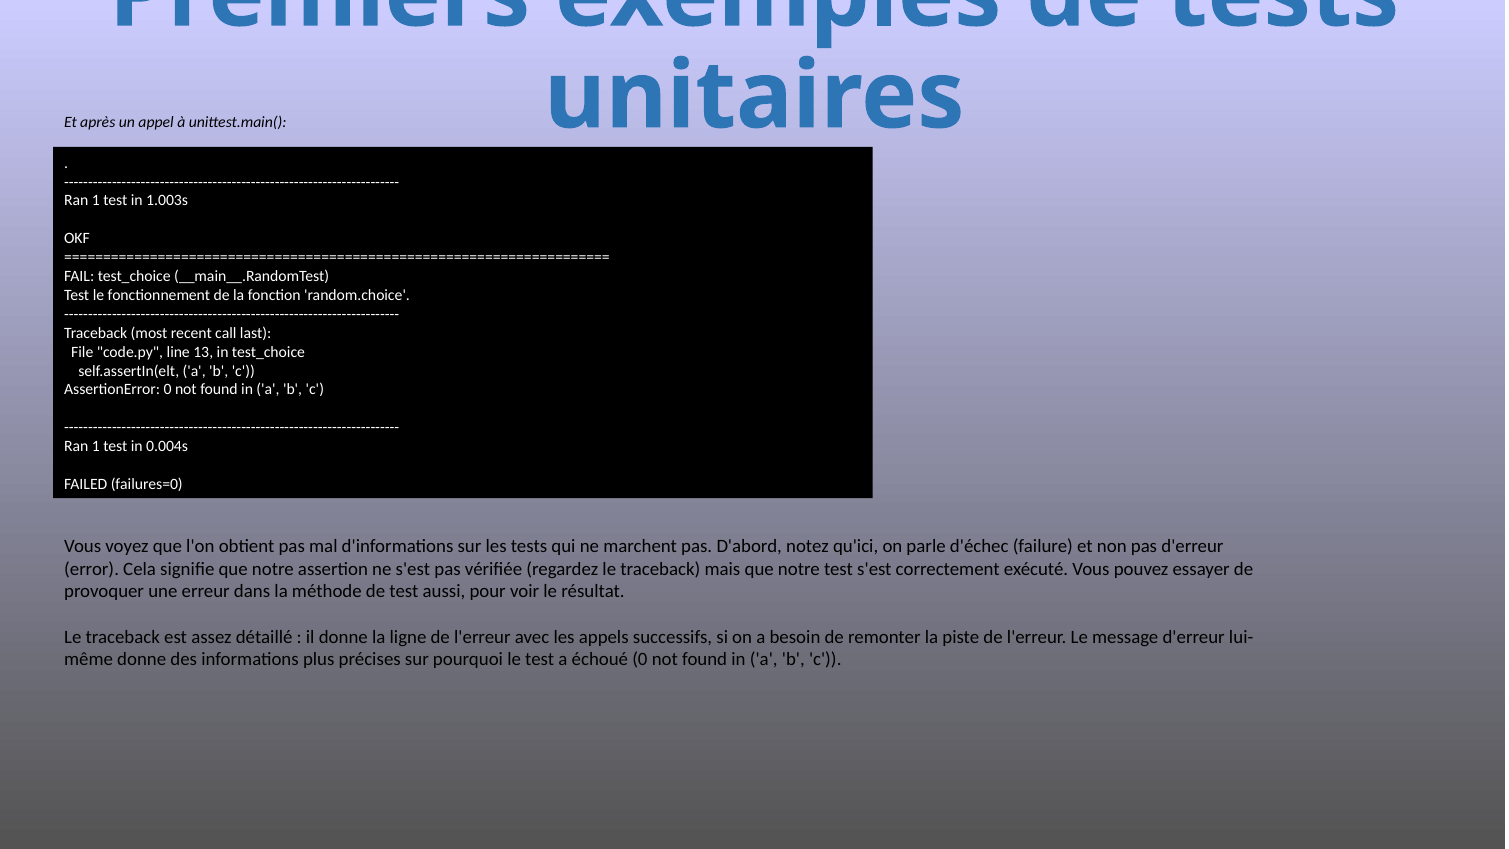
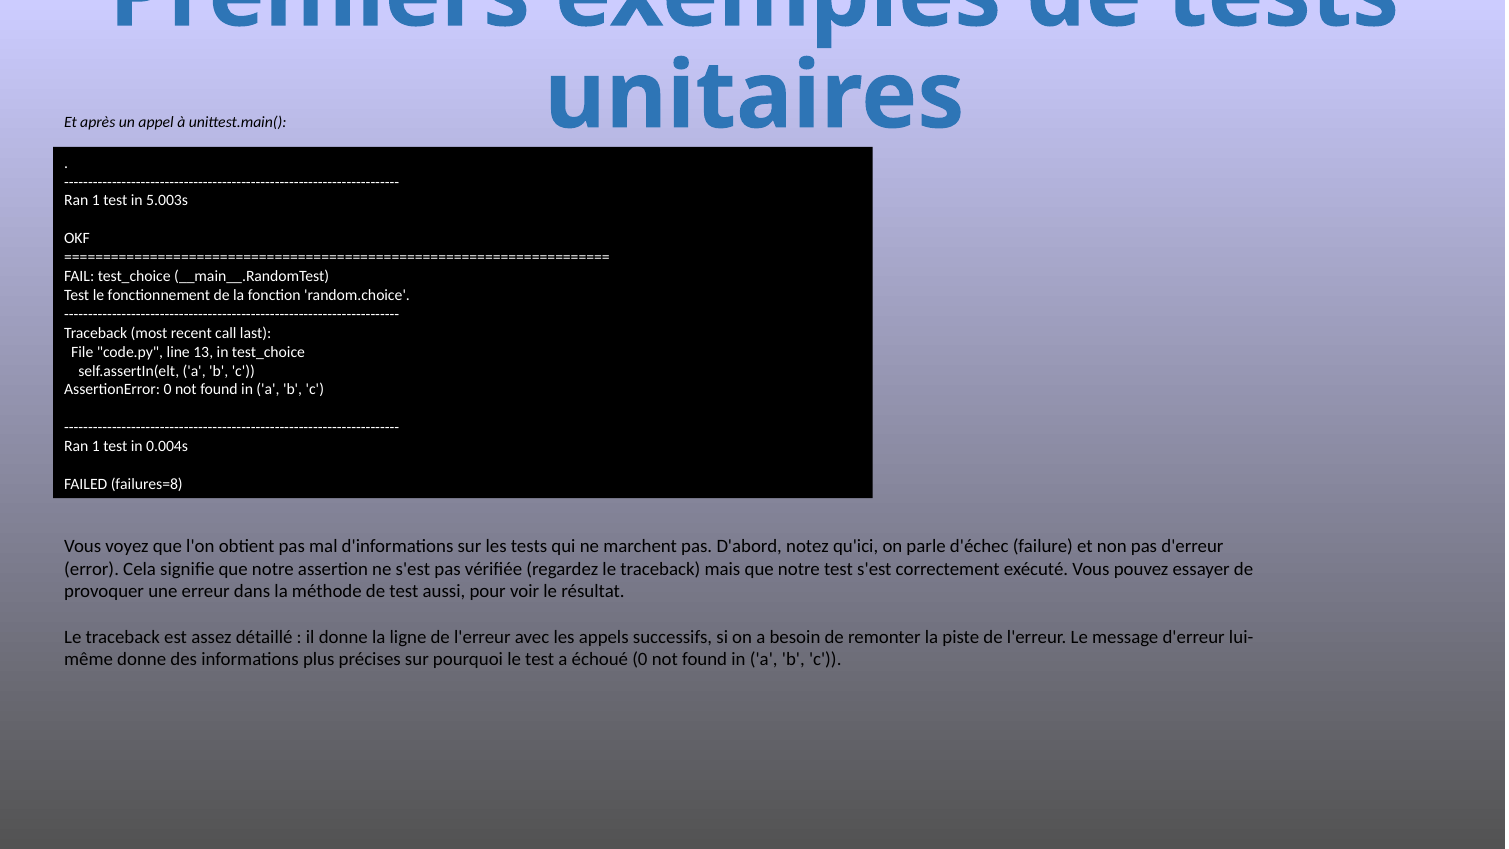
1.003s: 1.003s -> 5.003s (167, 201)
failures=0: failures=0 -> failures=8 (147, 484)
